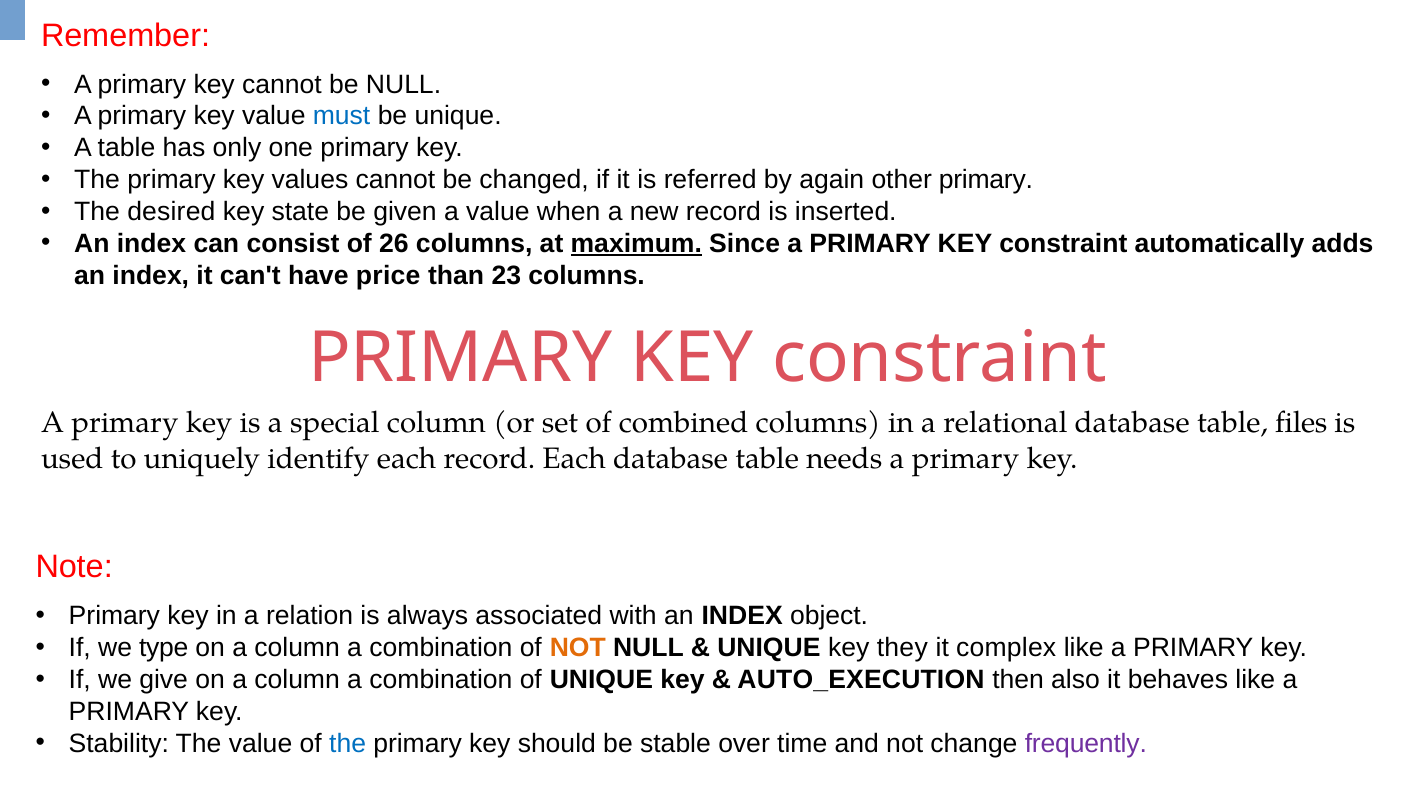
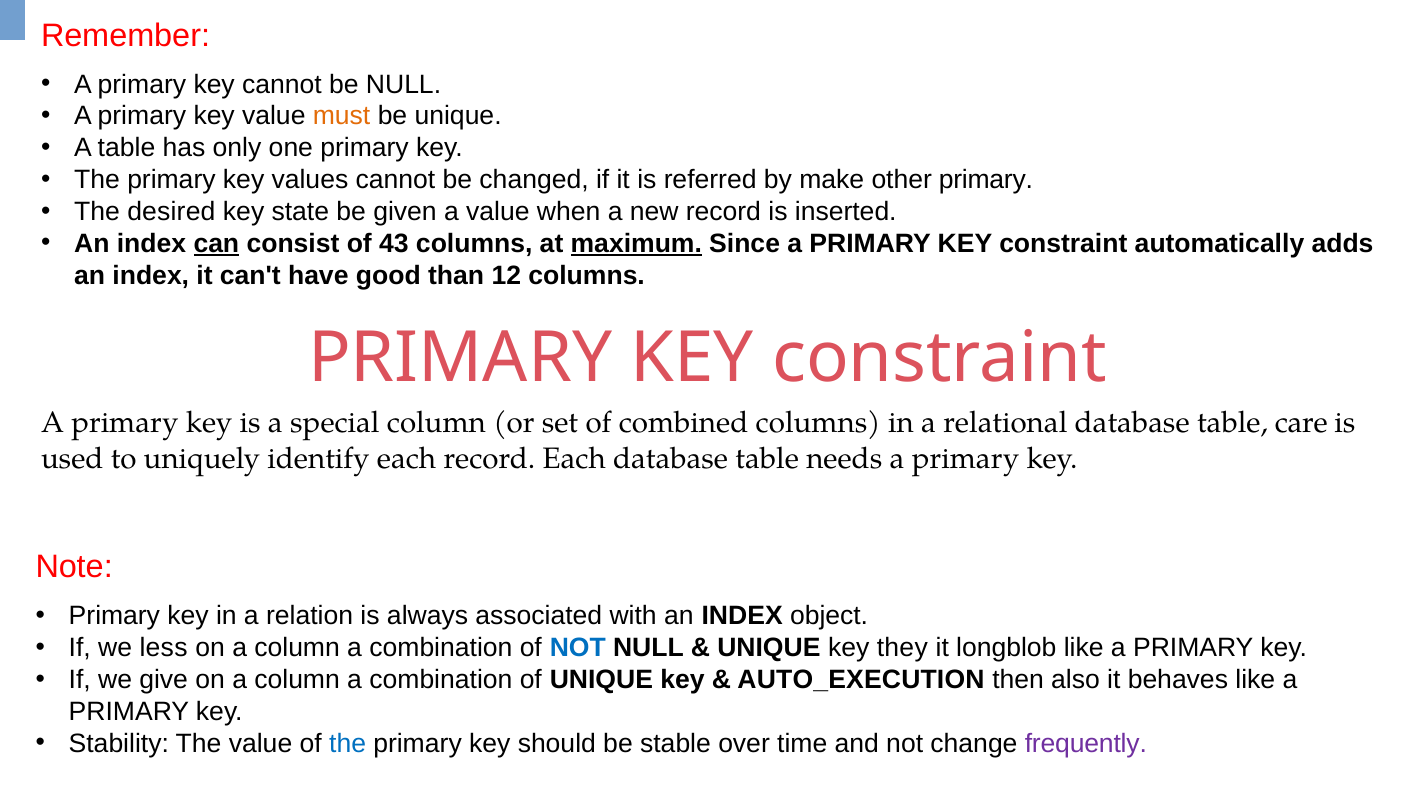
must colour: blue -> orange (342, 116)
again: again -> make (832, 180)
can underline: none -> present (216, 244)
26: 26 -> 43 (394, 244)
price: price -> good (388, 276)
23: 23 -> 12 (506, 276)
files: files -> care (1301, 423)
type: type -> less (164, 648)
NOT colour: orange -> blue (578, 648)
complex: complex -> longblob (1006, 648)
